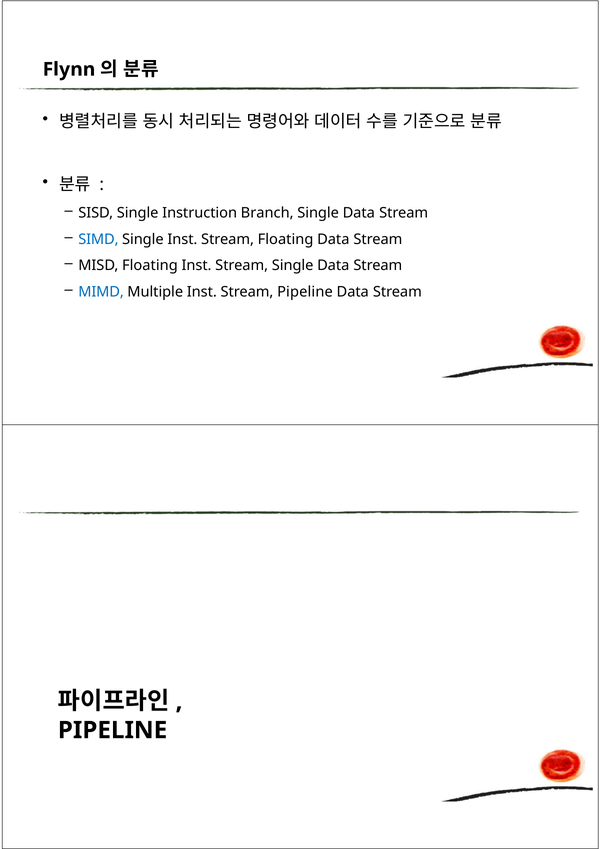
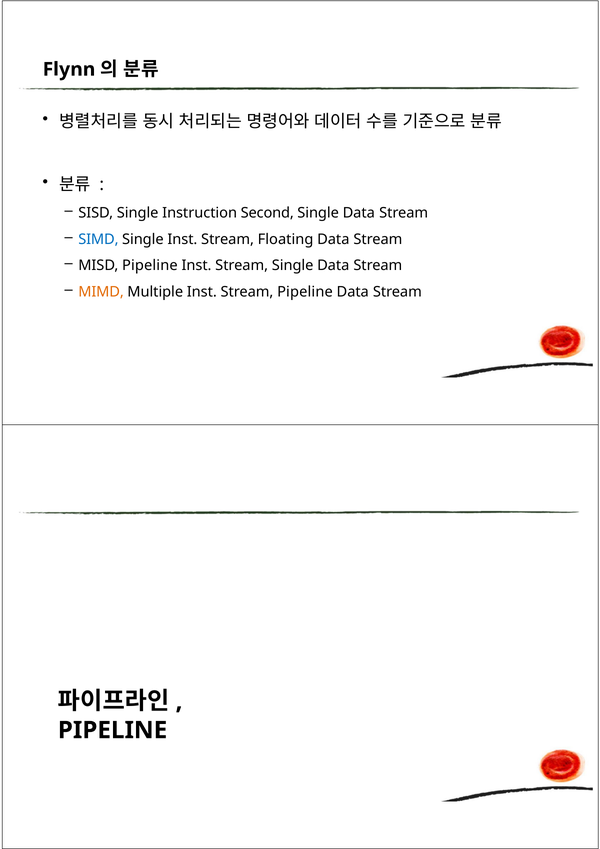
Branch: Branch -> Second (267, 213)
MISD Floating: Floating -> Pipeline (150, 266)
MIMD colour: blue -> orange (101, 292)
